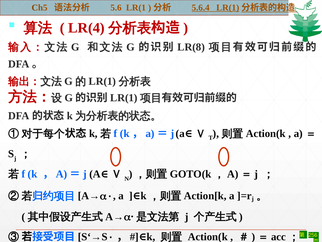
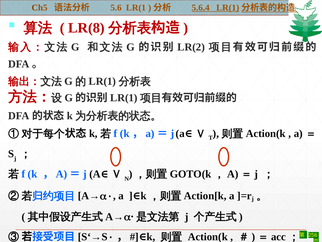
LR(4: LR(4 -> LR(8 (86, 28)
LR(8: LR(8 -> LR(2 (191, 47)
